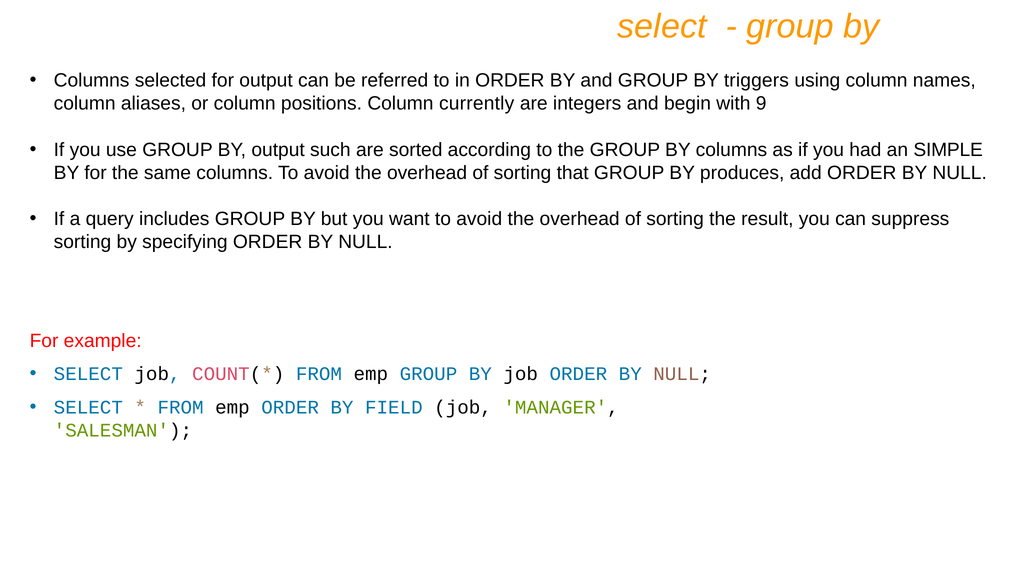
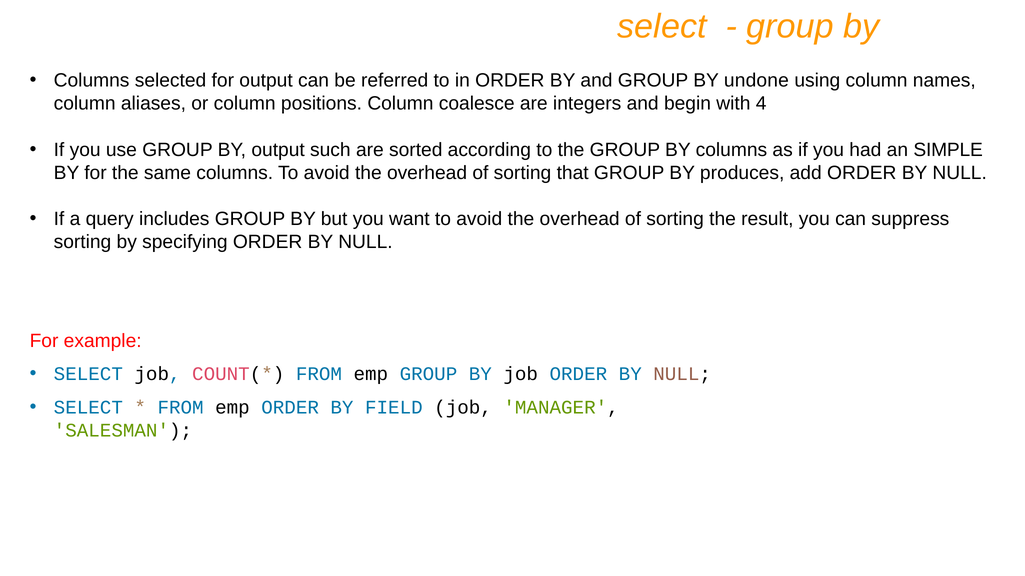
triggers: triggers -> undone (756, 81)
currently: currently -> coalesce (477, 104)
9: 9 -> 4 (761, 104)
